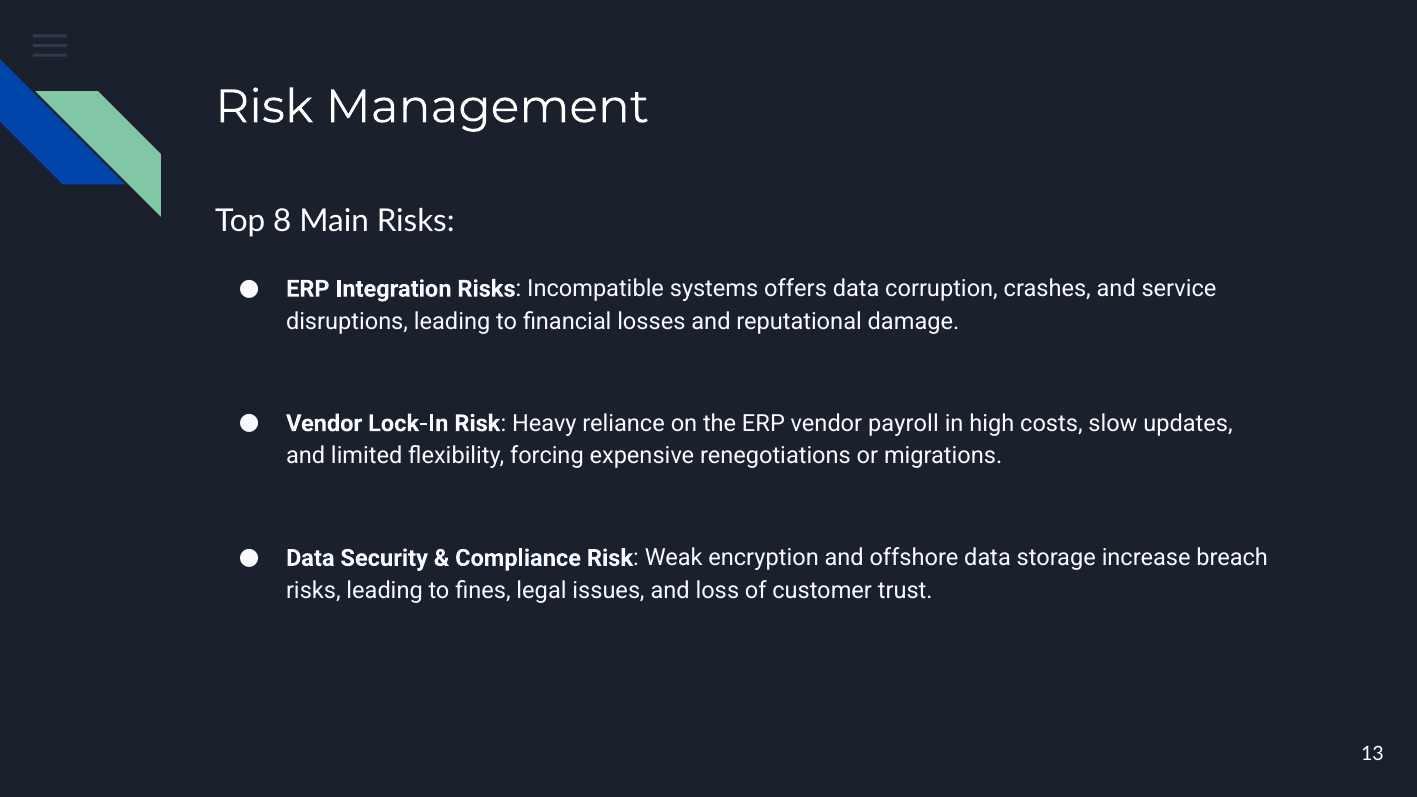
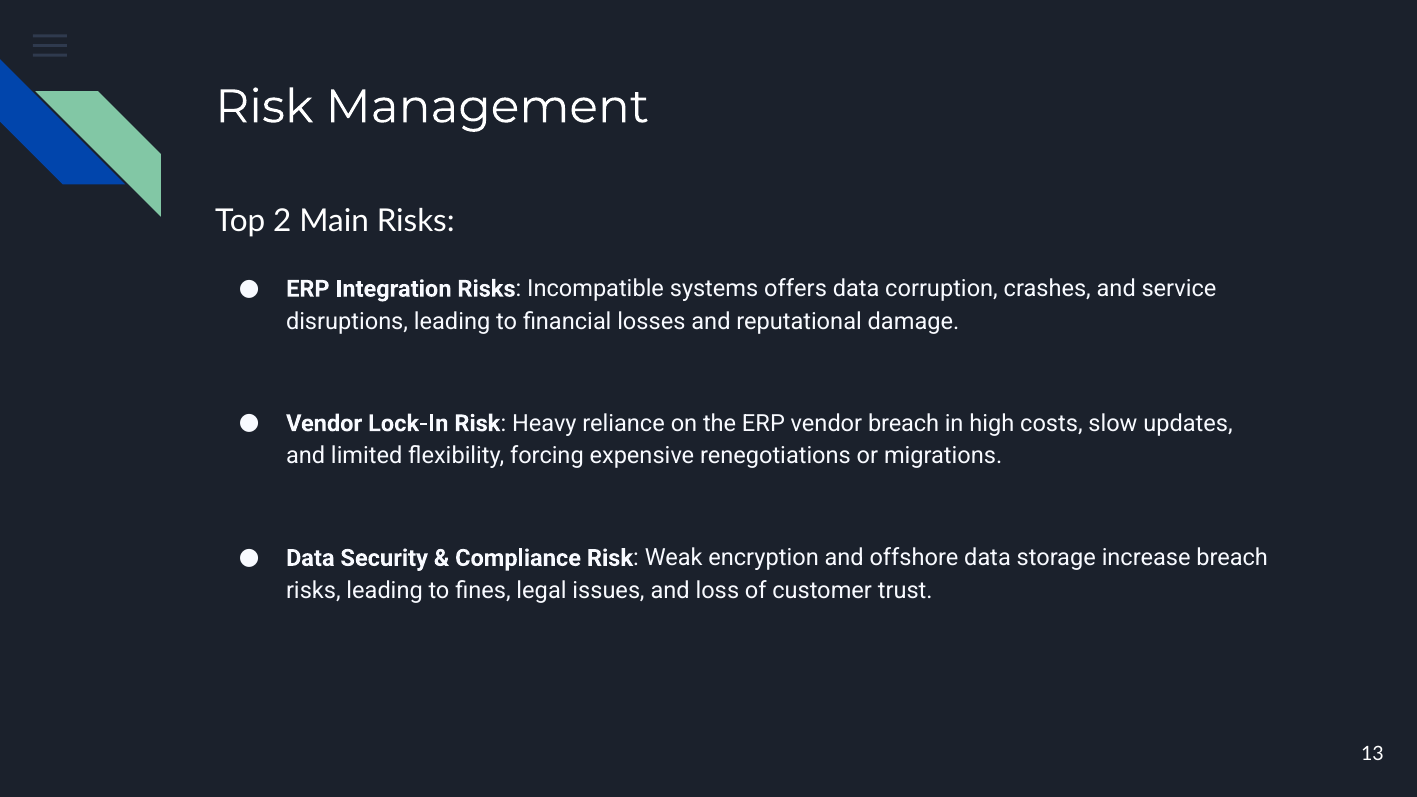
8: 8 -> 2 (282, 221)
vendor payroll: payroll -> breach (904, 424)
